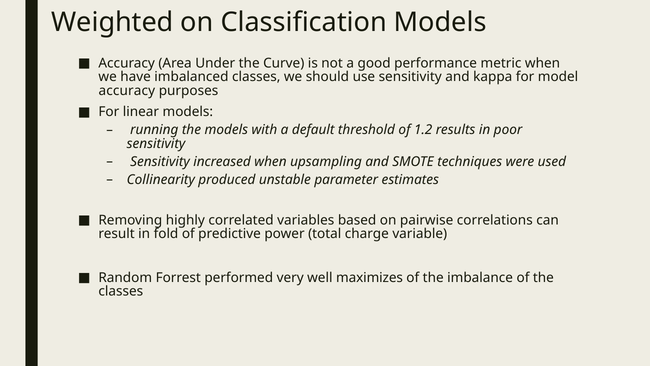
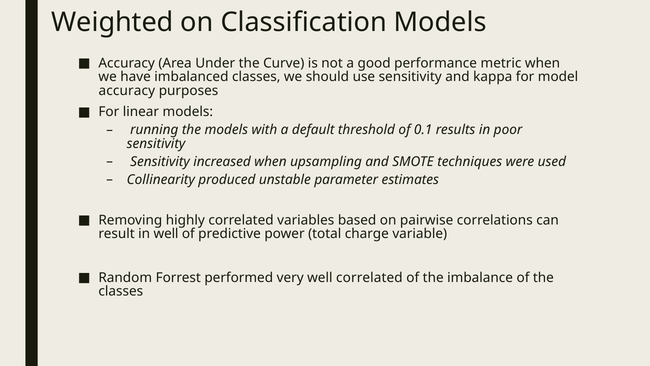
1.2: 1.2 -> 0.1 (423, 130)
in fold: fold -> well (166, 234)
well maximizes: maximizes -> correlated (369, 277)
